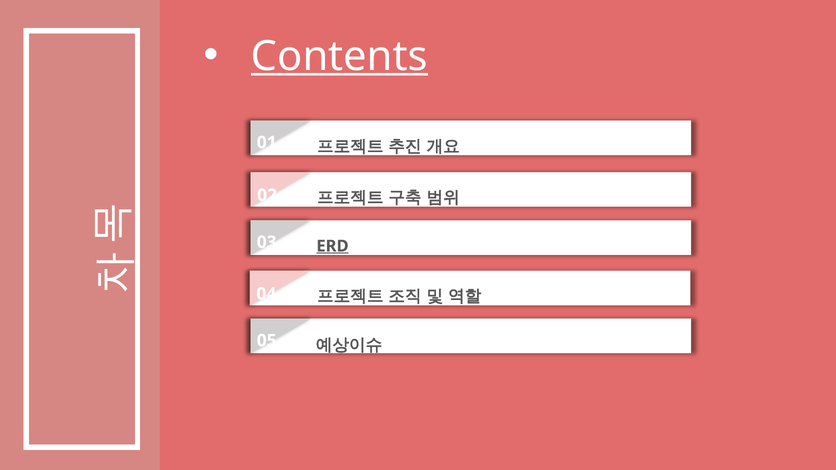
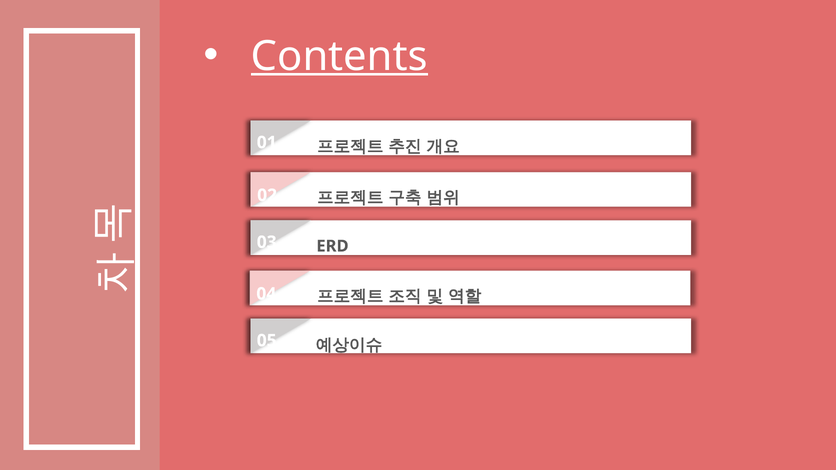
ERD underline: present -> none (332, 246)
